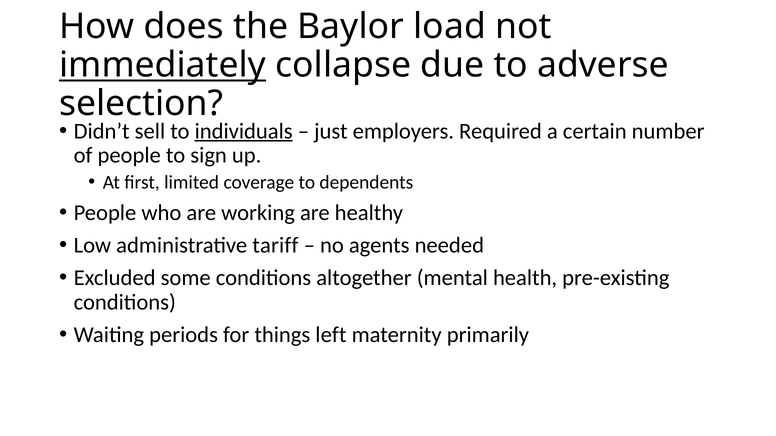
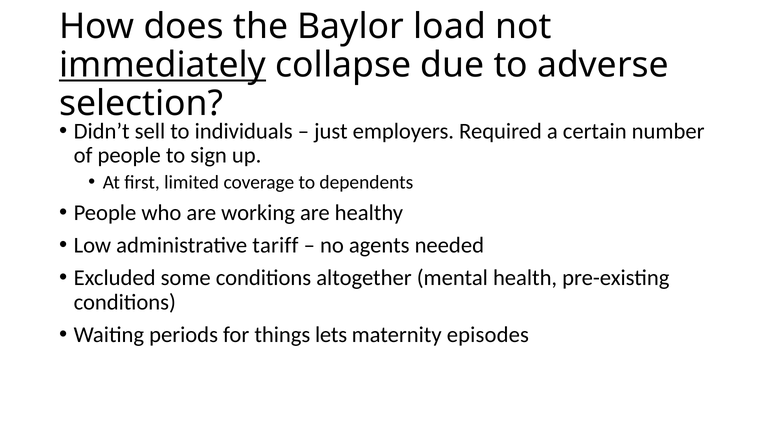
individuals underline: present -> none (244, 131)
left: left -> lets (331, 335)
primarily: primarily -> episodes (488, 335)
